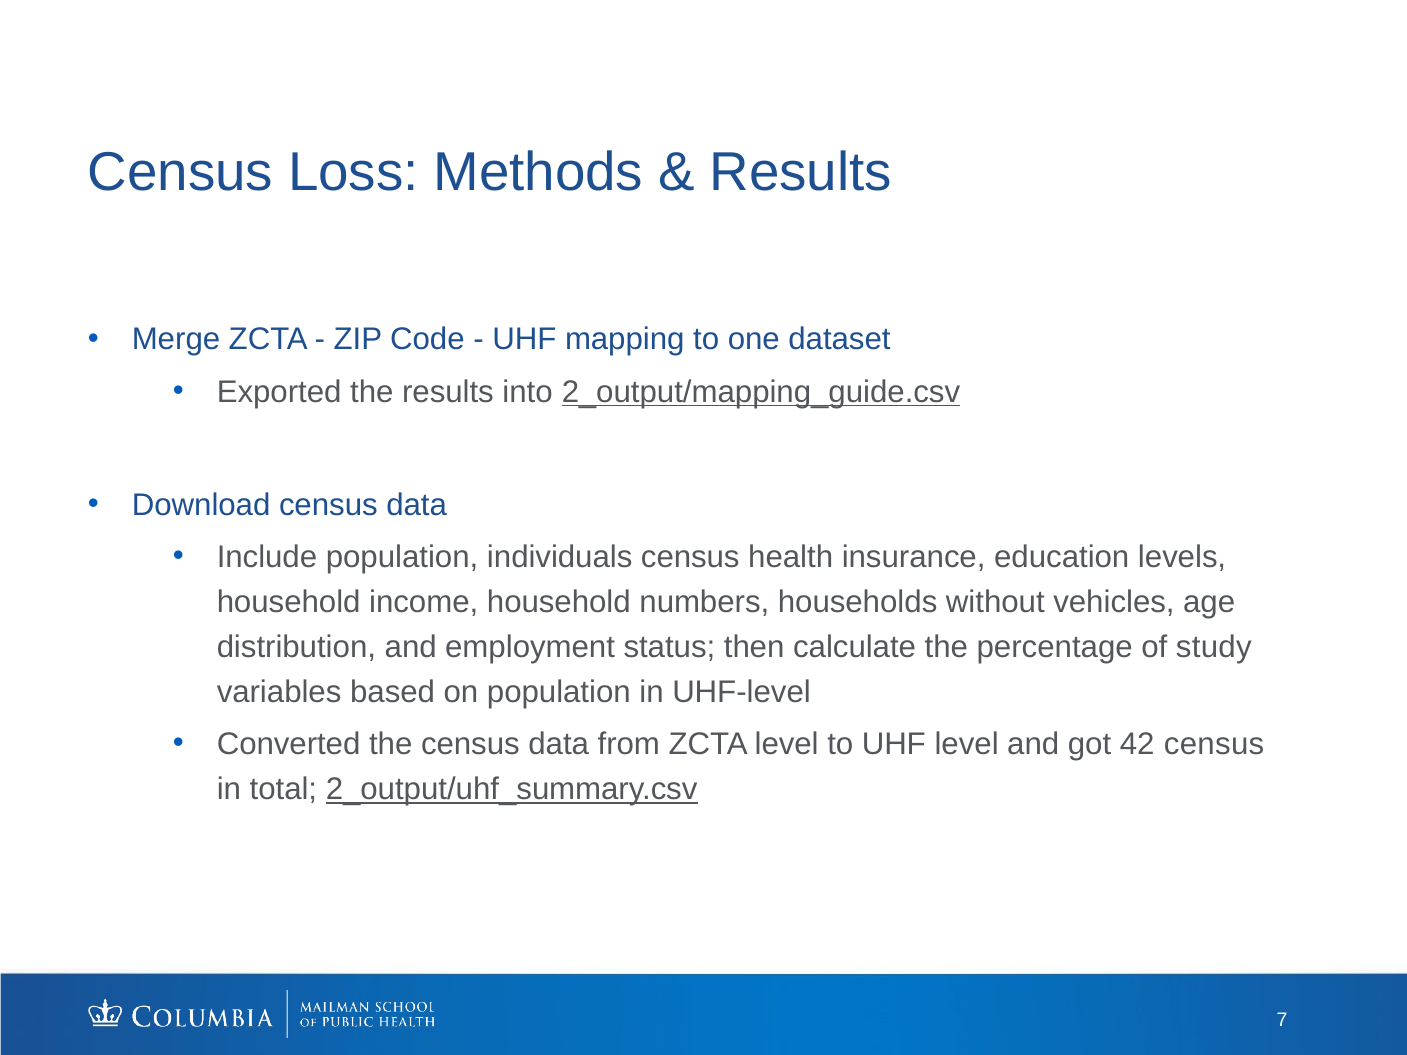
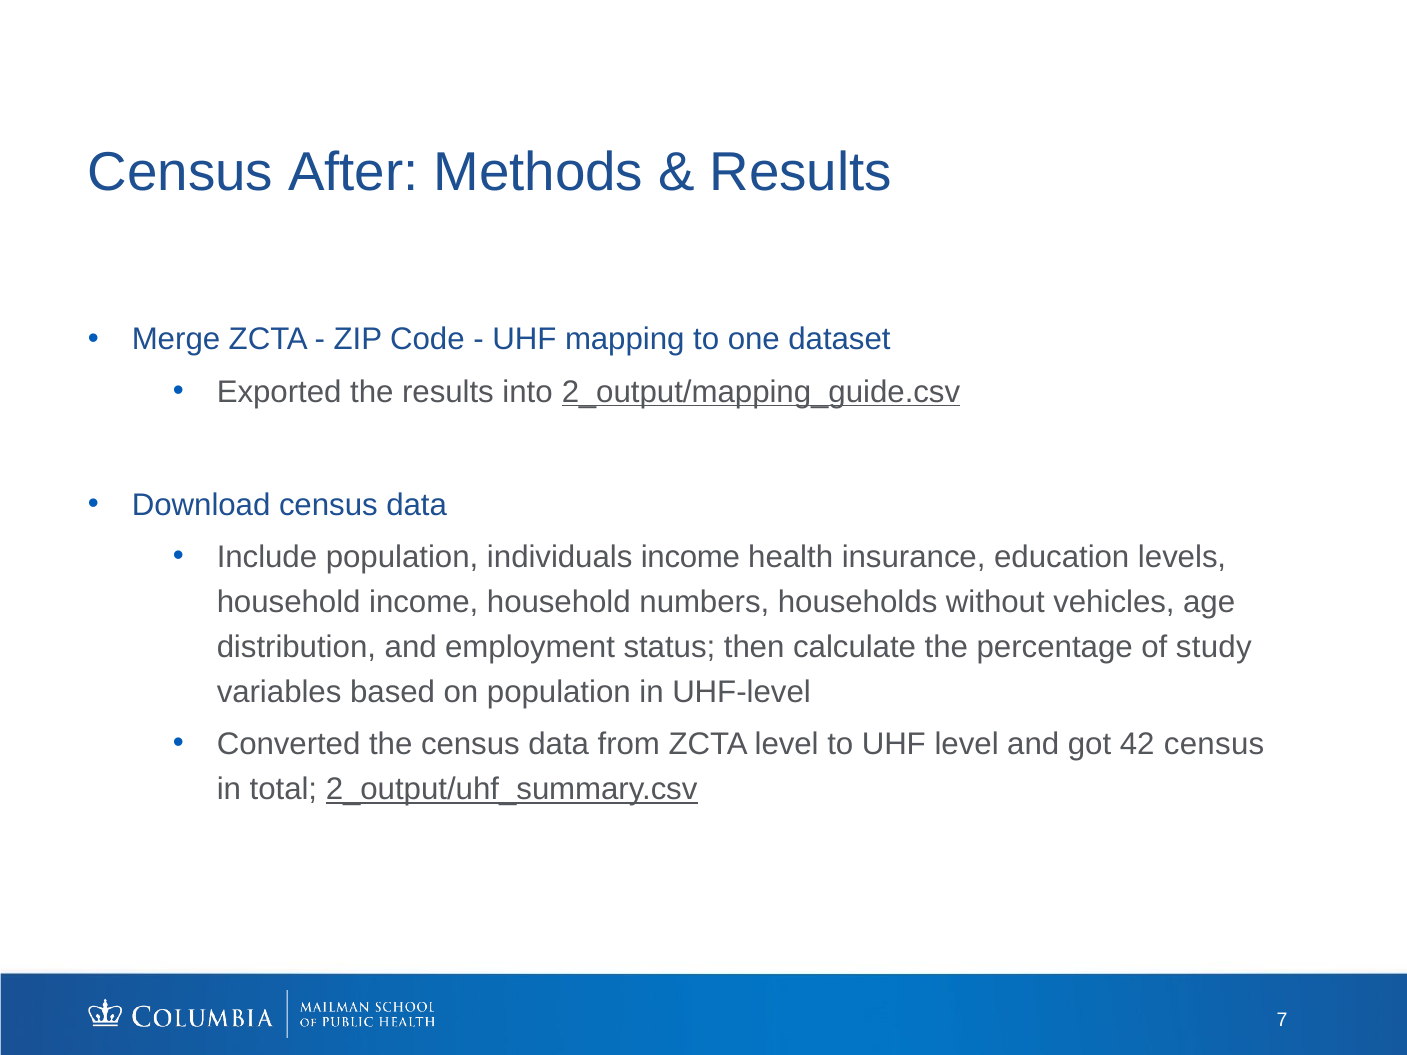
Loss: Loss -> After (353, 173)
individuals census: census -> income (690, 557)
